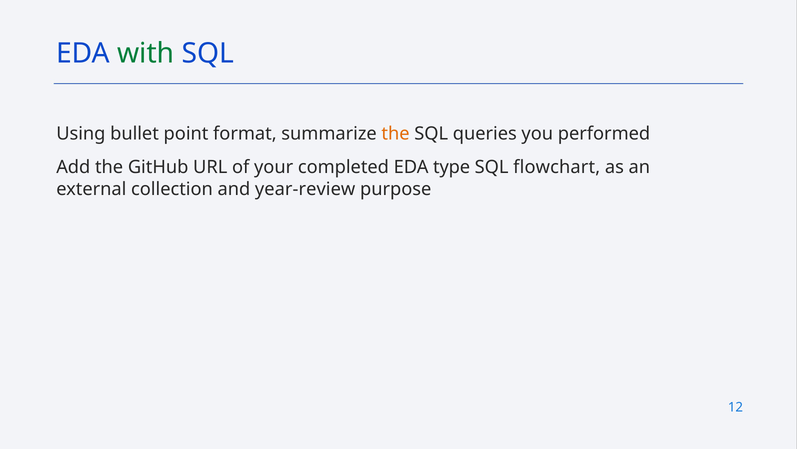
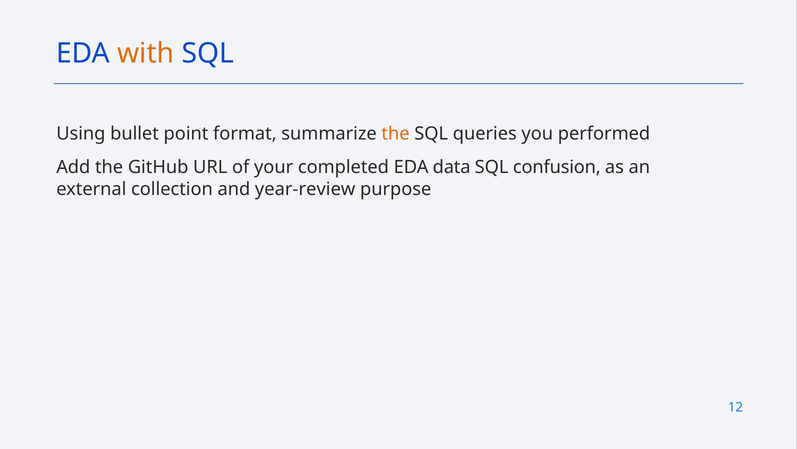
with colour: green -> orange (146, 53)
type: type -> data (452, 167)
flowchart: flowchart -> confusion (557, 167)
